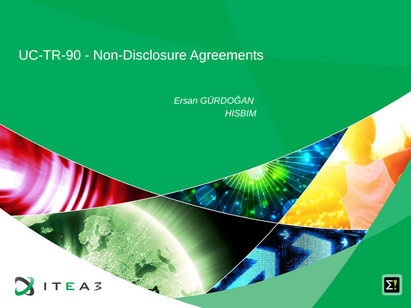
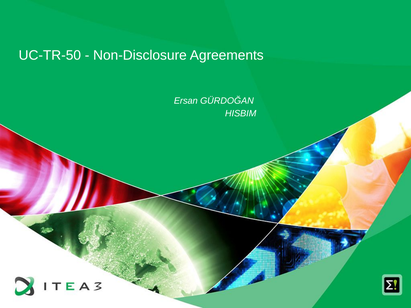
UC-TR-90: UC-TR-90 -> UC-TR-50 (50, 55)
